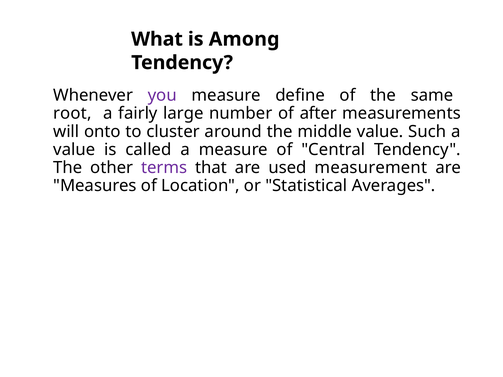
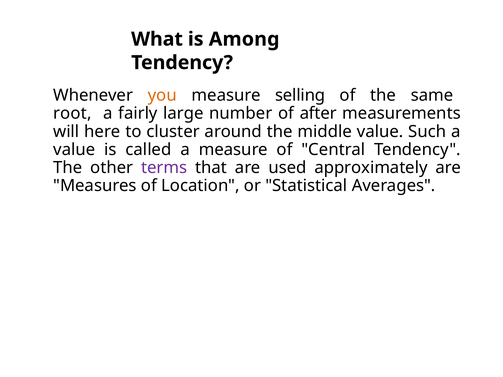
you colour: purple -> orange (162, 95)
define: define -> selling (300, 95)
onto: onto -> here (102, 132)
measurement: measurement -> approximately (371, 168)
